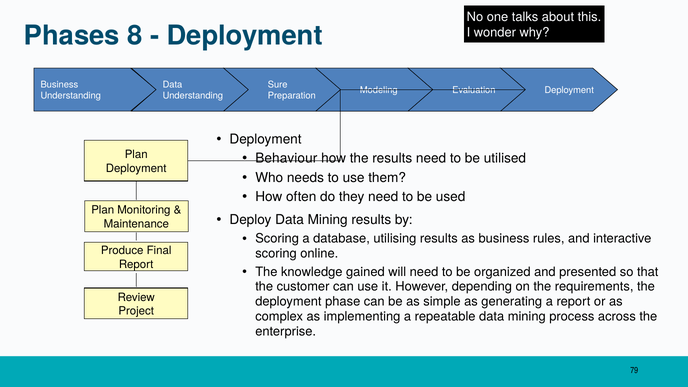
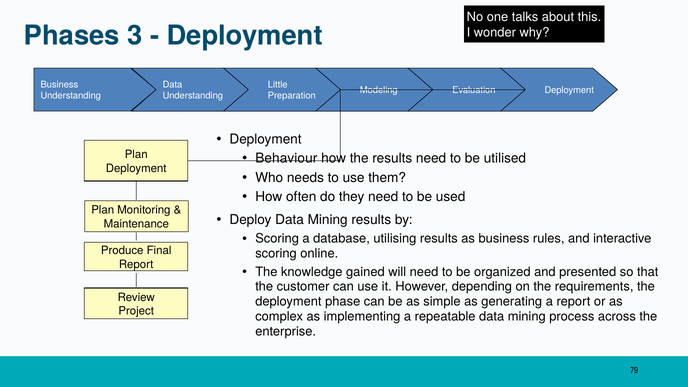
8: 8 -> 3 (135, 36)
Sure: Sure -> Little (278, 85)
